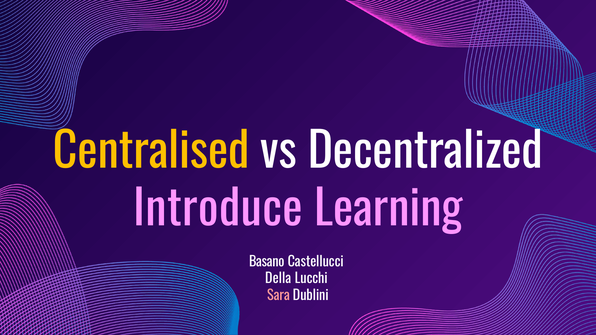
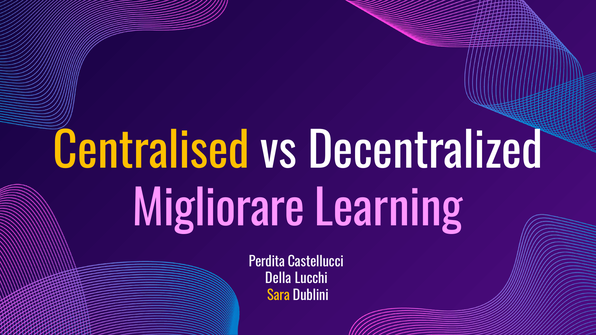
Introduce: Introduce -> Migliorare (218, 210)
Basano: Basano -> Perdita (267, 262)
Sara colour: pink -> yellow (278, 296)
